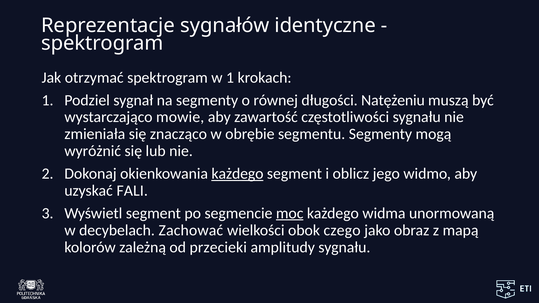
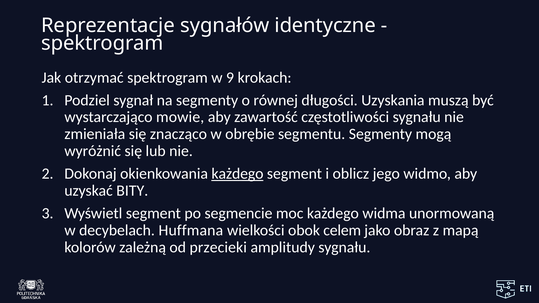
w 1: 1 -> 9 (230, 78)
Natężeniu: Natężeniu -> Uzyskania (393, 100)
FALI: FALI -> BITY (132, 191)
moc underline: present -> none (290, 213)
Zachować: Zachować -> Huffmana (191, 230)
czego: czego -> celem (342, 230)
